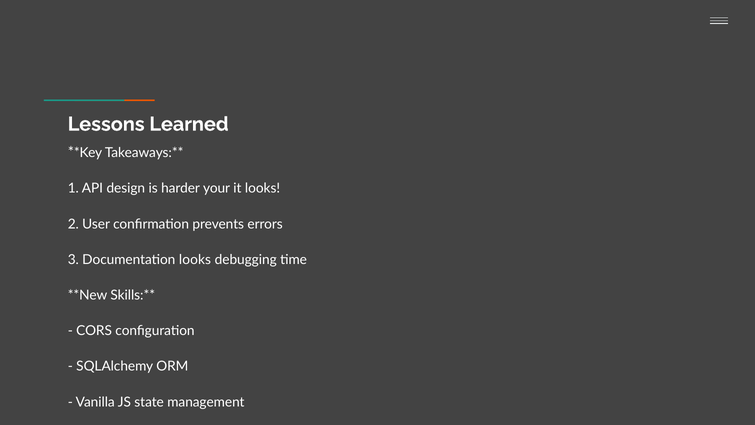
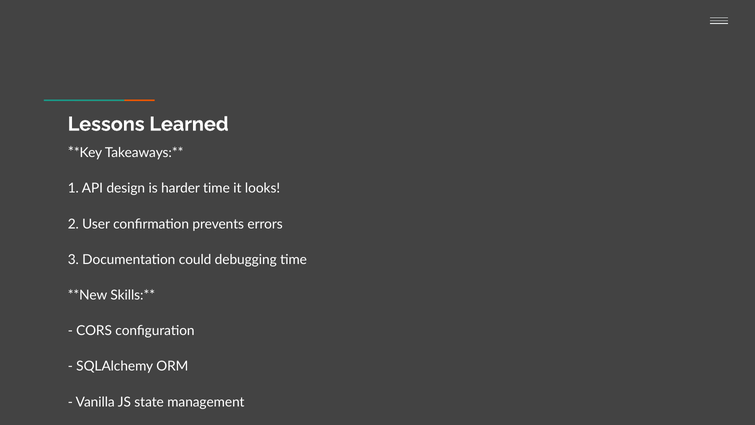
harder your: your -> time (216, 188)
Documentation looks: looks -> could (195, 259)
